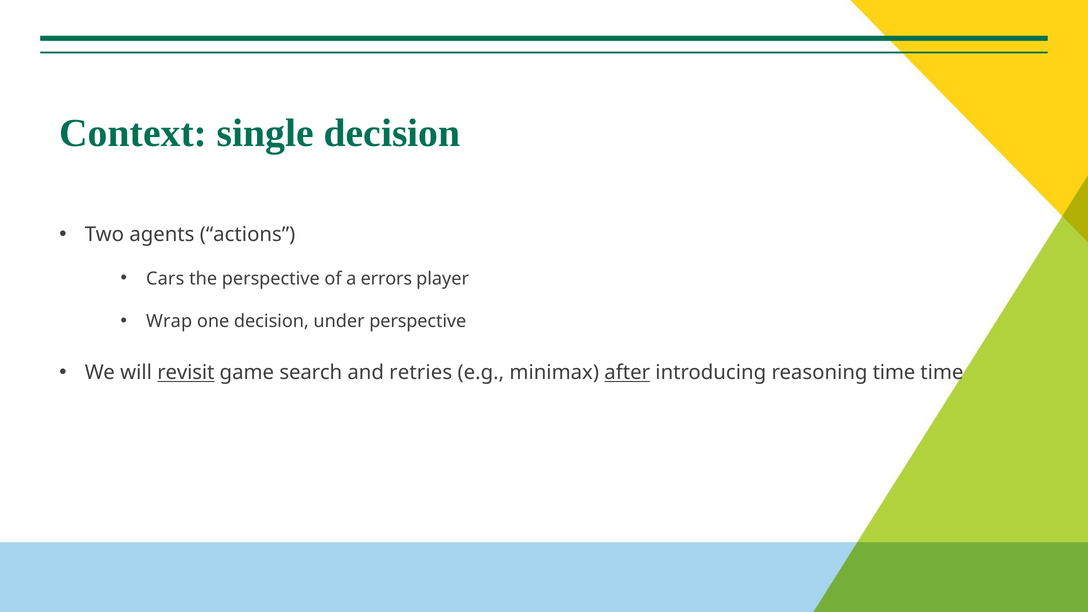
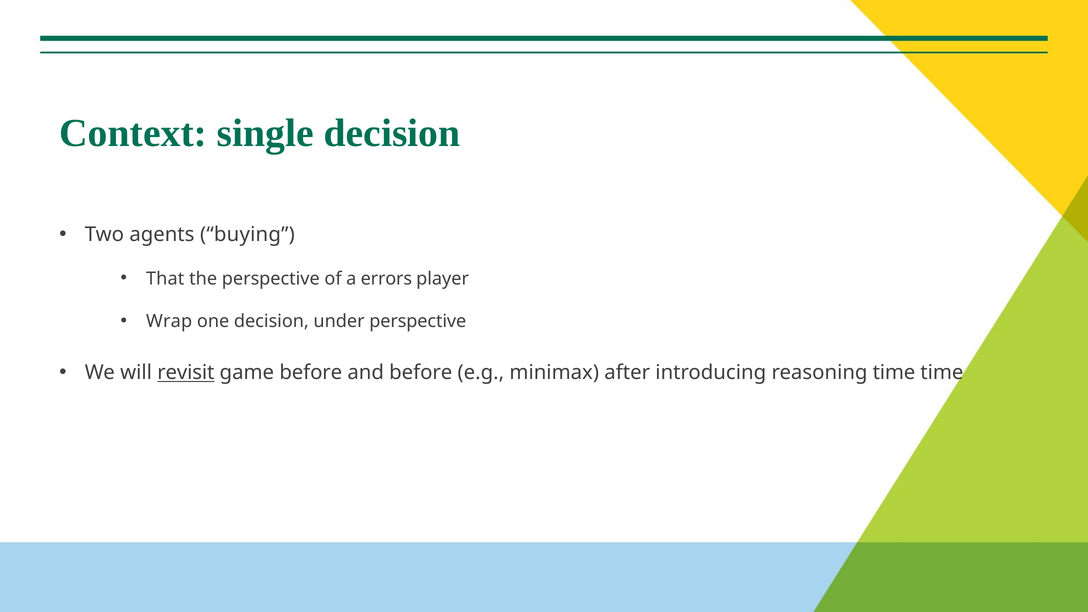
actions: actions -> buying (247, 235)
Cars: Cars -> That (165, 279)
game search: search -> before (311, 373)
and retries: retries -> before (421, 373)
after underline: present -> none (627, 373)
